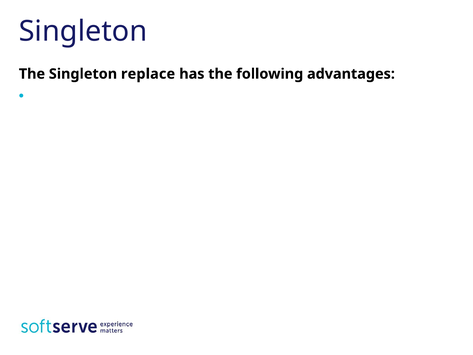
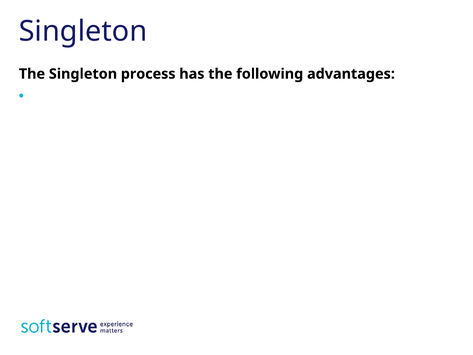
replace: replace -> process (148, 74)
